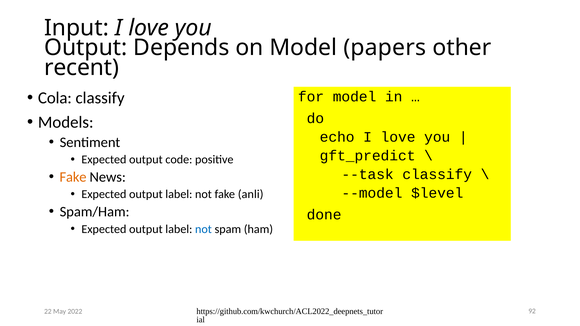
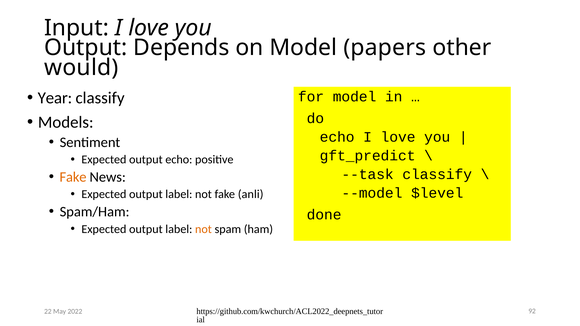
recent: recent -> would (81, 67)
Cola: Cola -> Year (55, 98)
output code: code -> echo (179, 160)
not colour: blue -> orange (203, 229)
